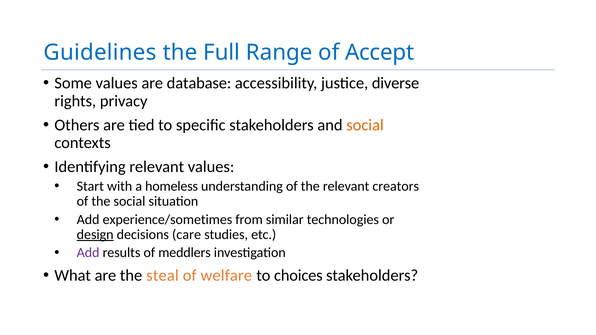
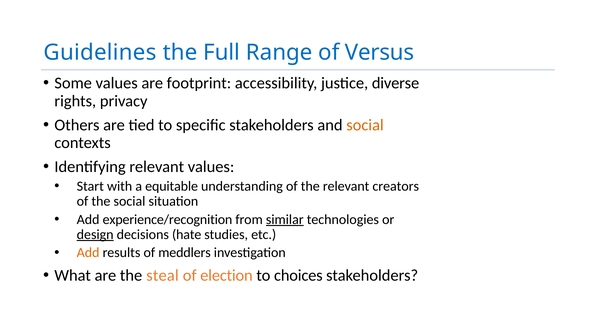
Accept: Accept -> Versus (380, 52)
database: database -> footprint (199, 83)
homeless: homeless -> equitable (172, 186)
experience/sometimes: experience/sometimes -> experience/recognition (167, 220)
similar underline: none -> present (285, 220)
care: care -> hate (187, 235)
Add colour: purple -> orange (88, 253)
welfare: welfare -> election (226, 276)
